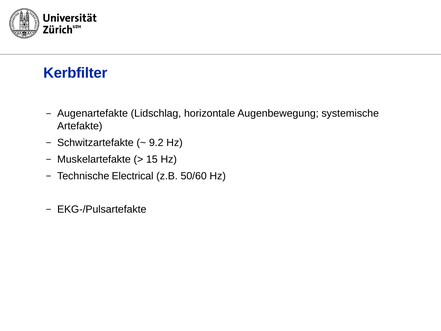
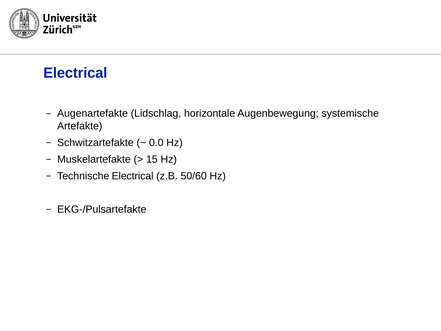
Kerbfilter: Kerbfilter -> Electrical (75, 73)
9.2: 9.2 -> 0.0 (156, 142)
